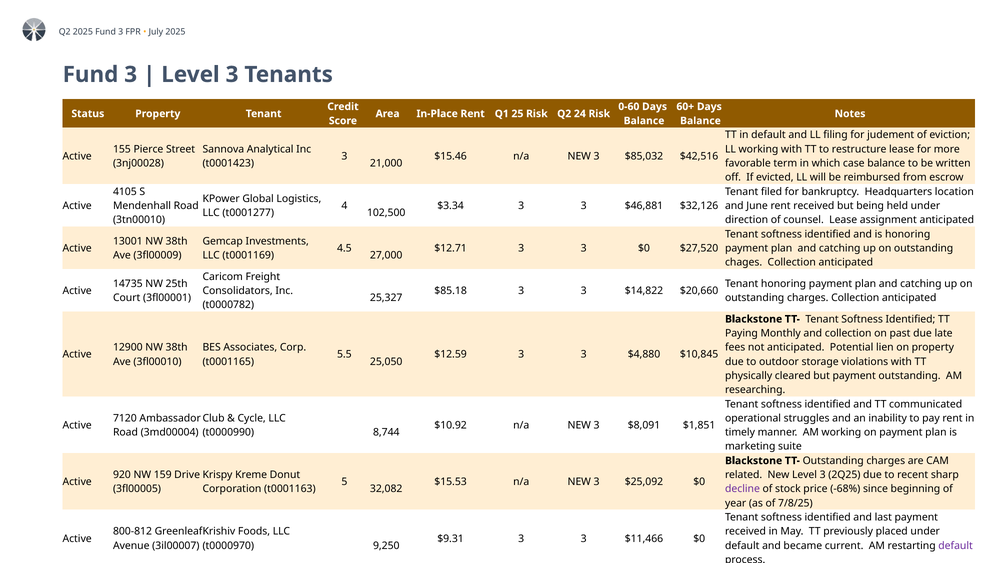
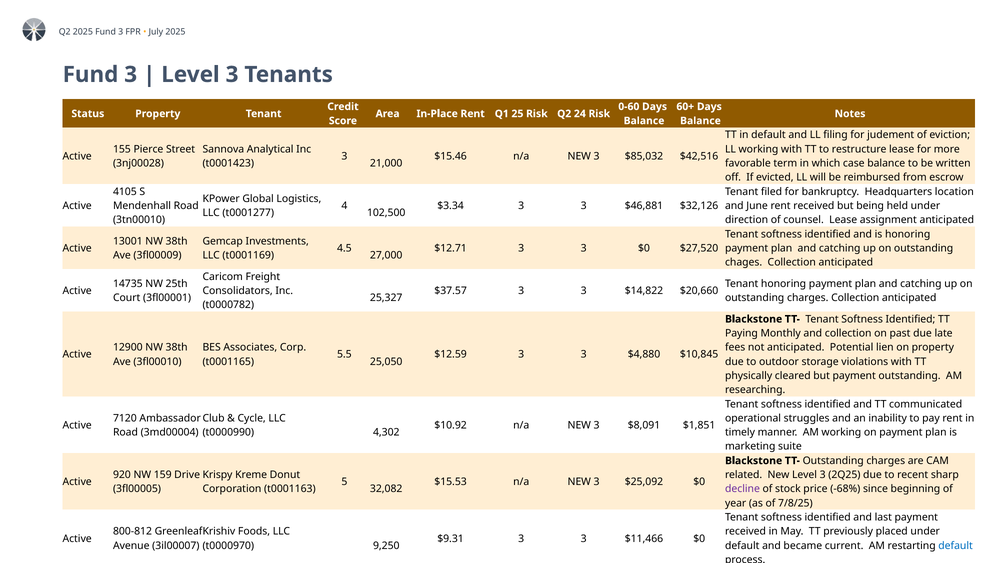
$85.18: $85.18 -> $37.57 (451, 291)
8,744: 8,744 -> 4,302 (386, 432)
default colour: purple -> blue (956, 546)
